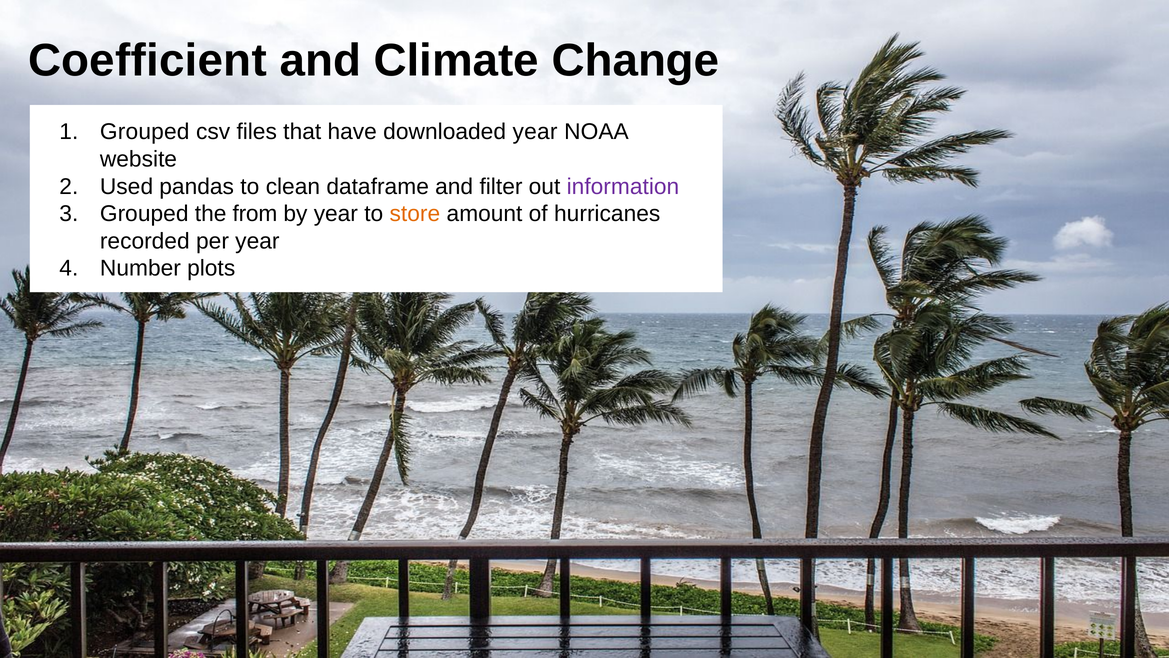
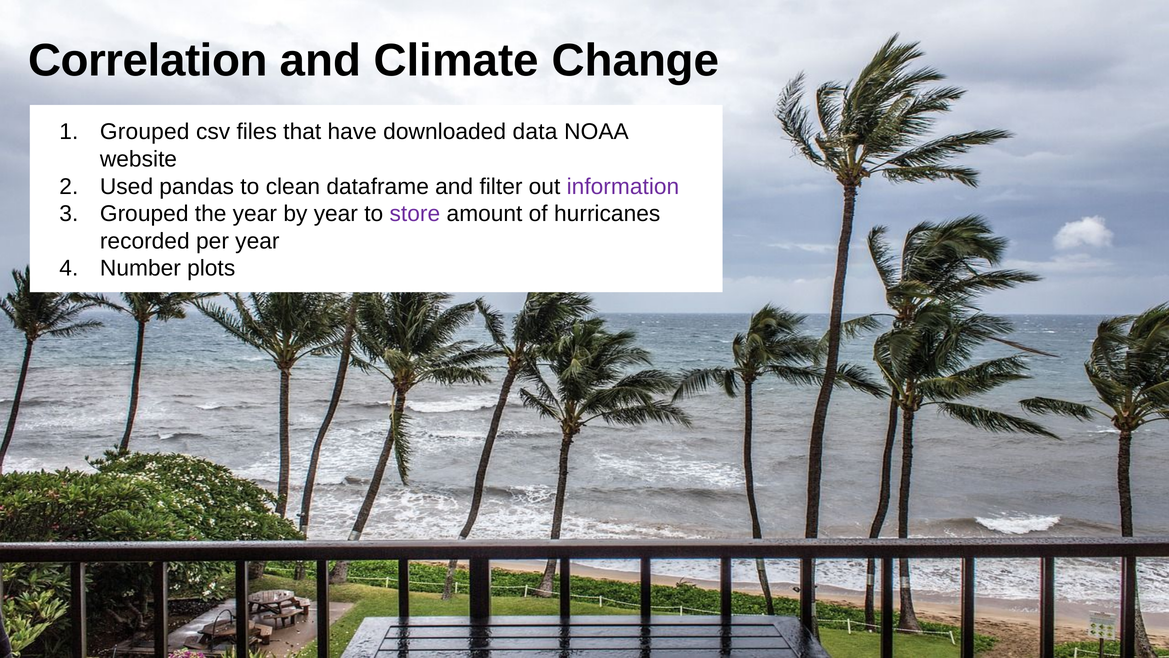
Coefficient: Coefficient -> Correlation (148, 60)
downloaded year: year -> data (535, 132)
the from: from -> year (255, 214)
store colour: orange -> purple (415, 214)
